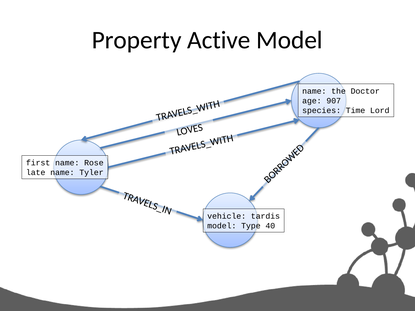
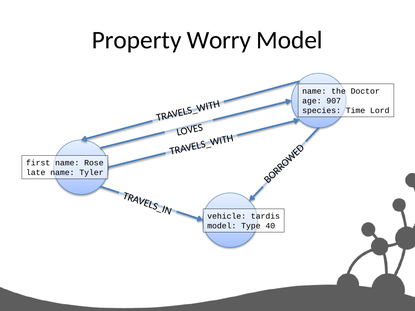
Active: Active -> Worry (219, 40)
